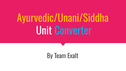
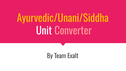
Converter colour: light blue -> pink (73, 31)
